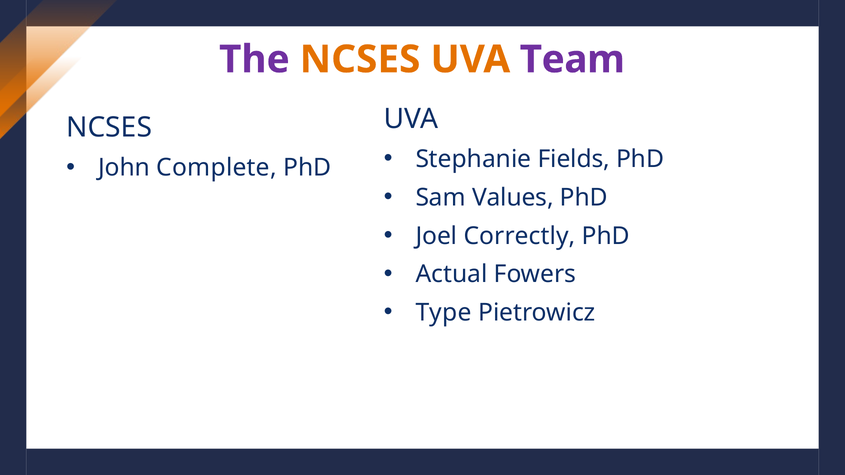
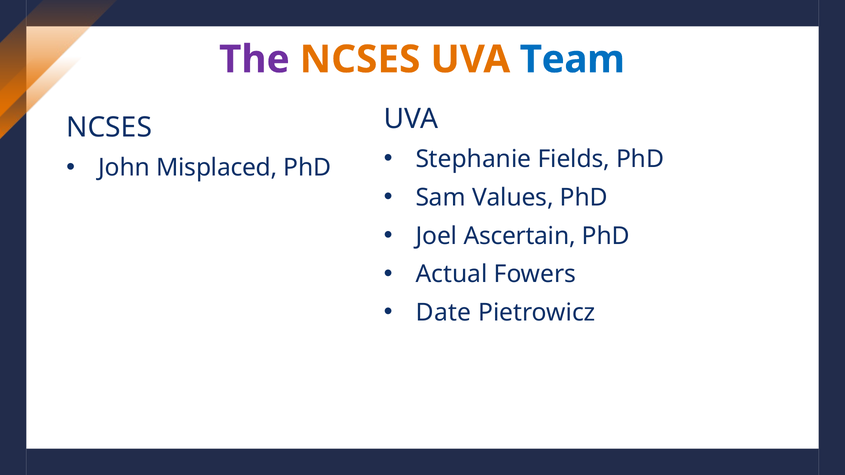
Team colour: purple -> blue (572, 60)
Complete: Complete -> Misplaced (217, 168)
Correctly: Correctly -> Ascertain (520, 236)
Type: Type -> Date (444, 313)
